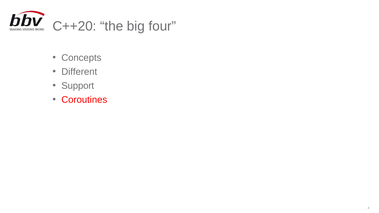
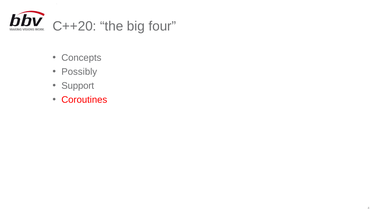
Different: Different -> Possibly (79, 72)
